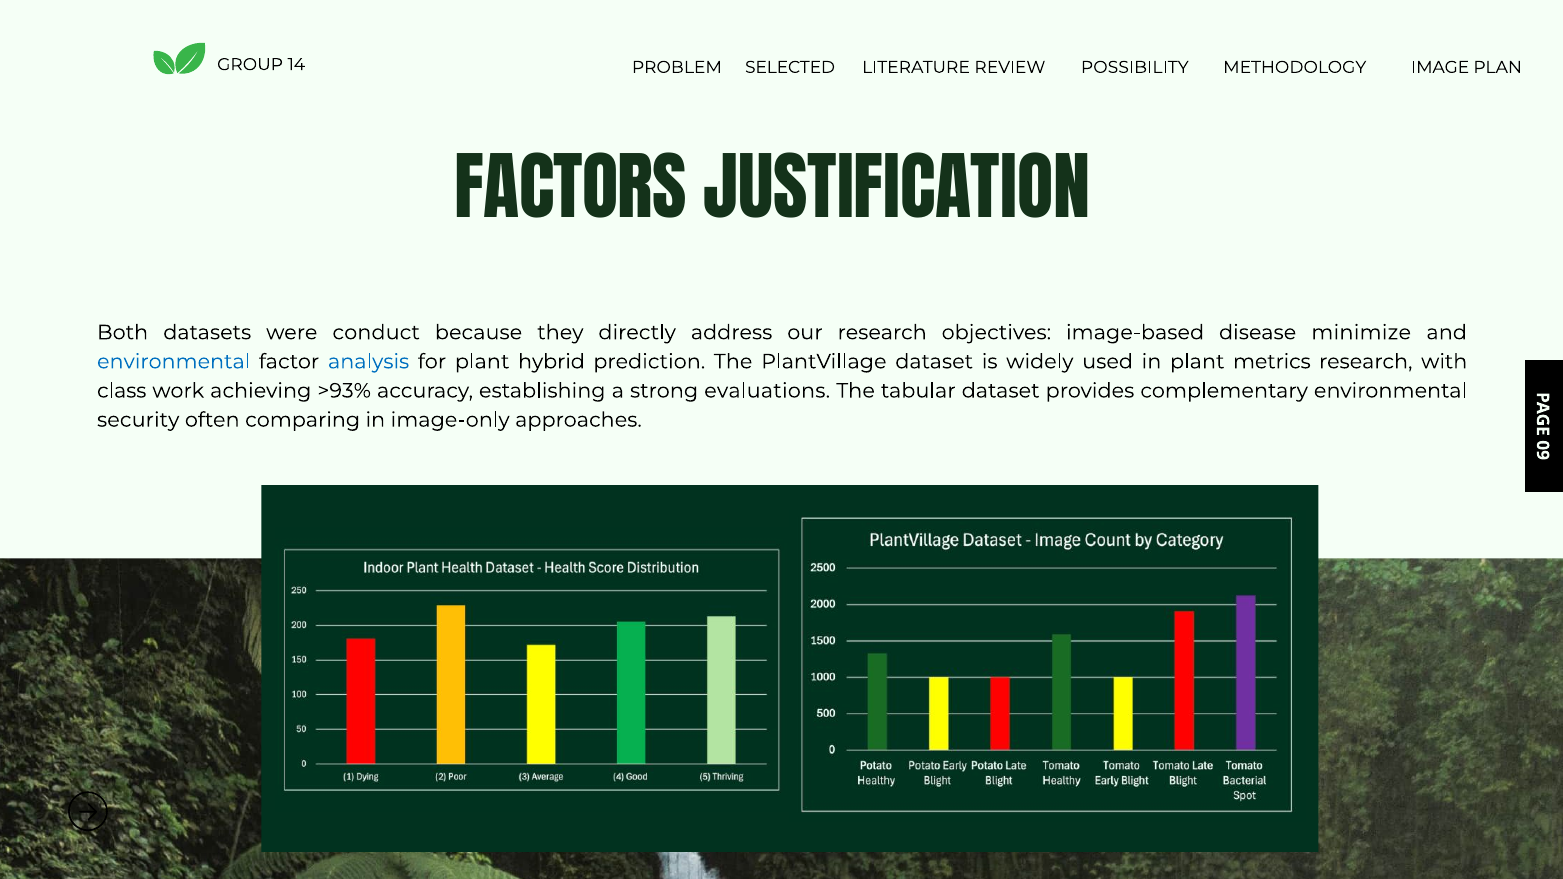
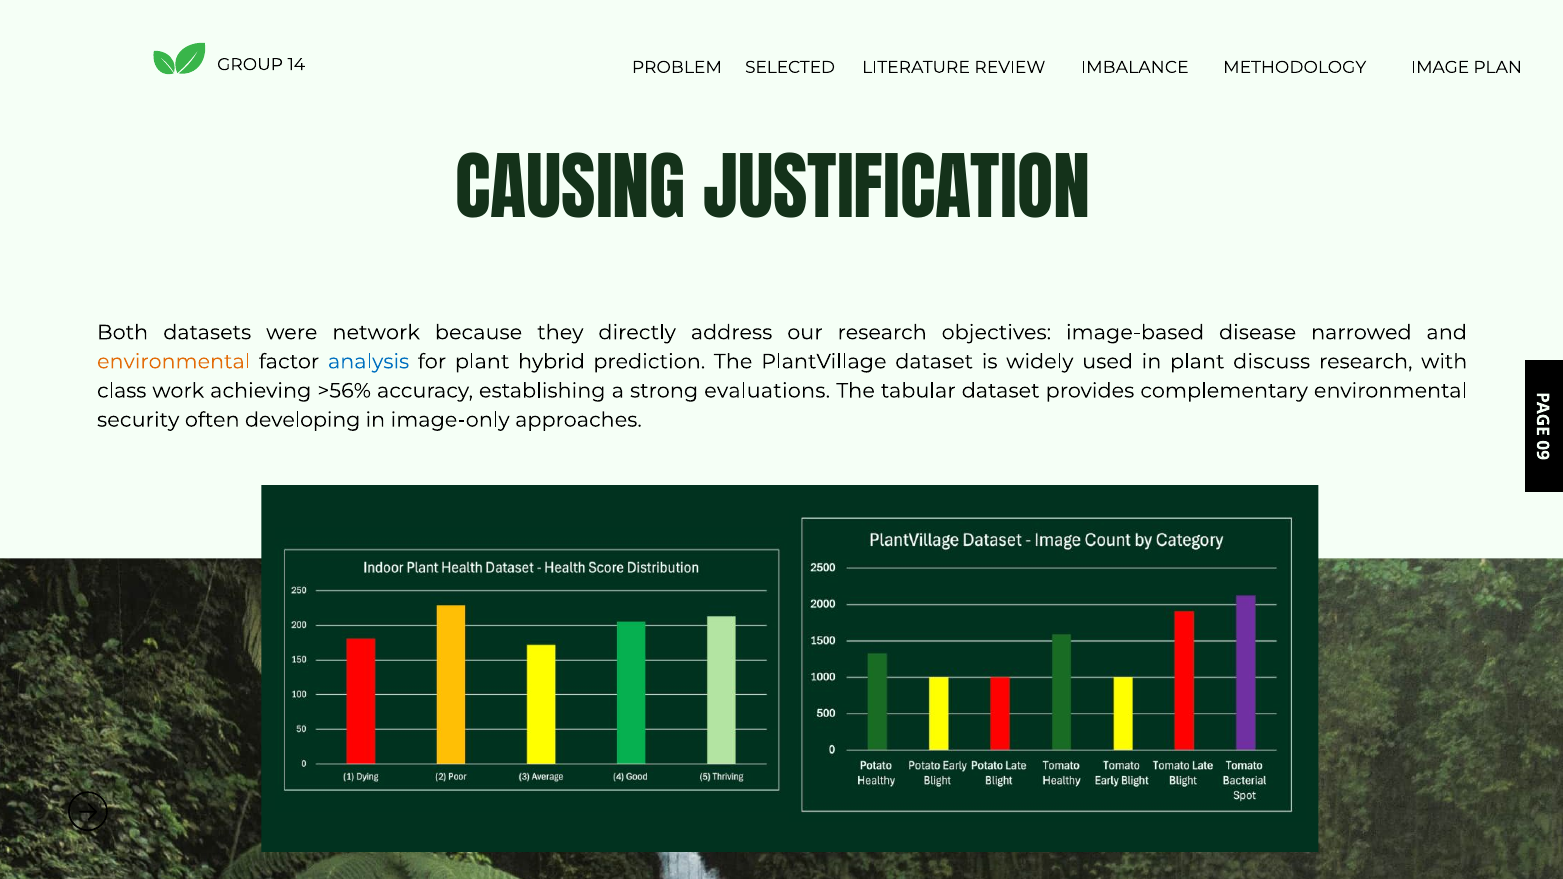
POSSIBILITY: POSSIBILITY -> IMBALANCE (1135, 67)
FACTORS: FACTORS -> CAUSING (571, 193)
conduct: conduct -> network (376, 333)
minimize: minimize -> narrowed (1361, 333)
environmental colour: blue -> orange (174, 362)
metrics: metrics -> discuss (1272, 362)
>93%: >93% -> >56% (344, 391)
comparing: comparing -> developing (303, 420)
